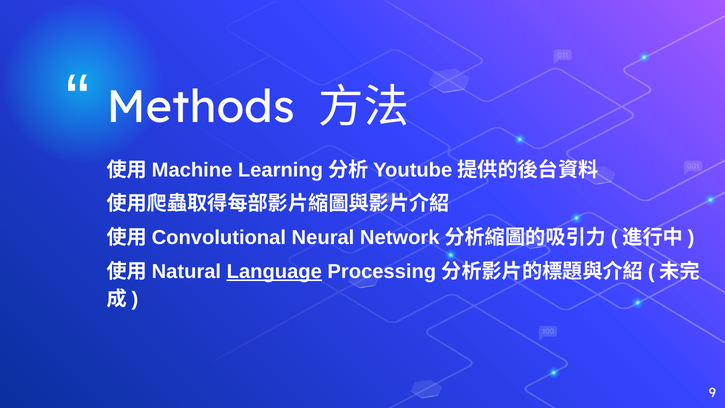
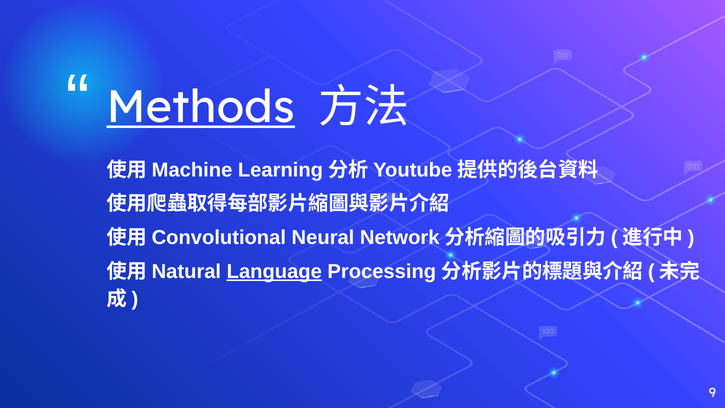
Methods underline: none -> present (201, 107)
